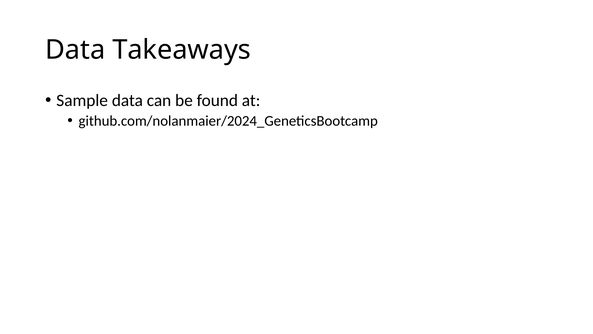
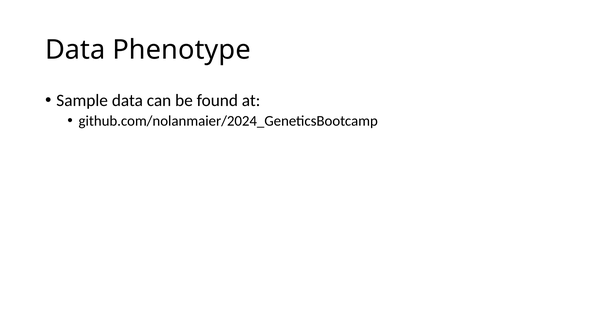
Takeaways: Takeaways -> Phenotype (182, 50)
